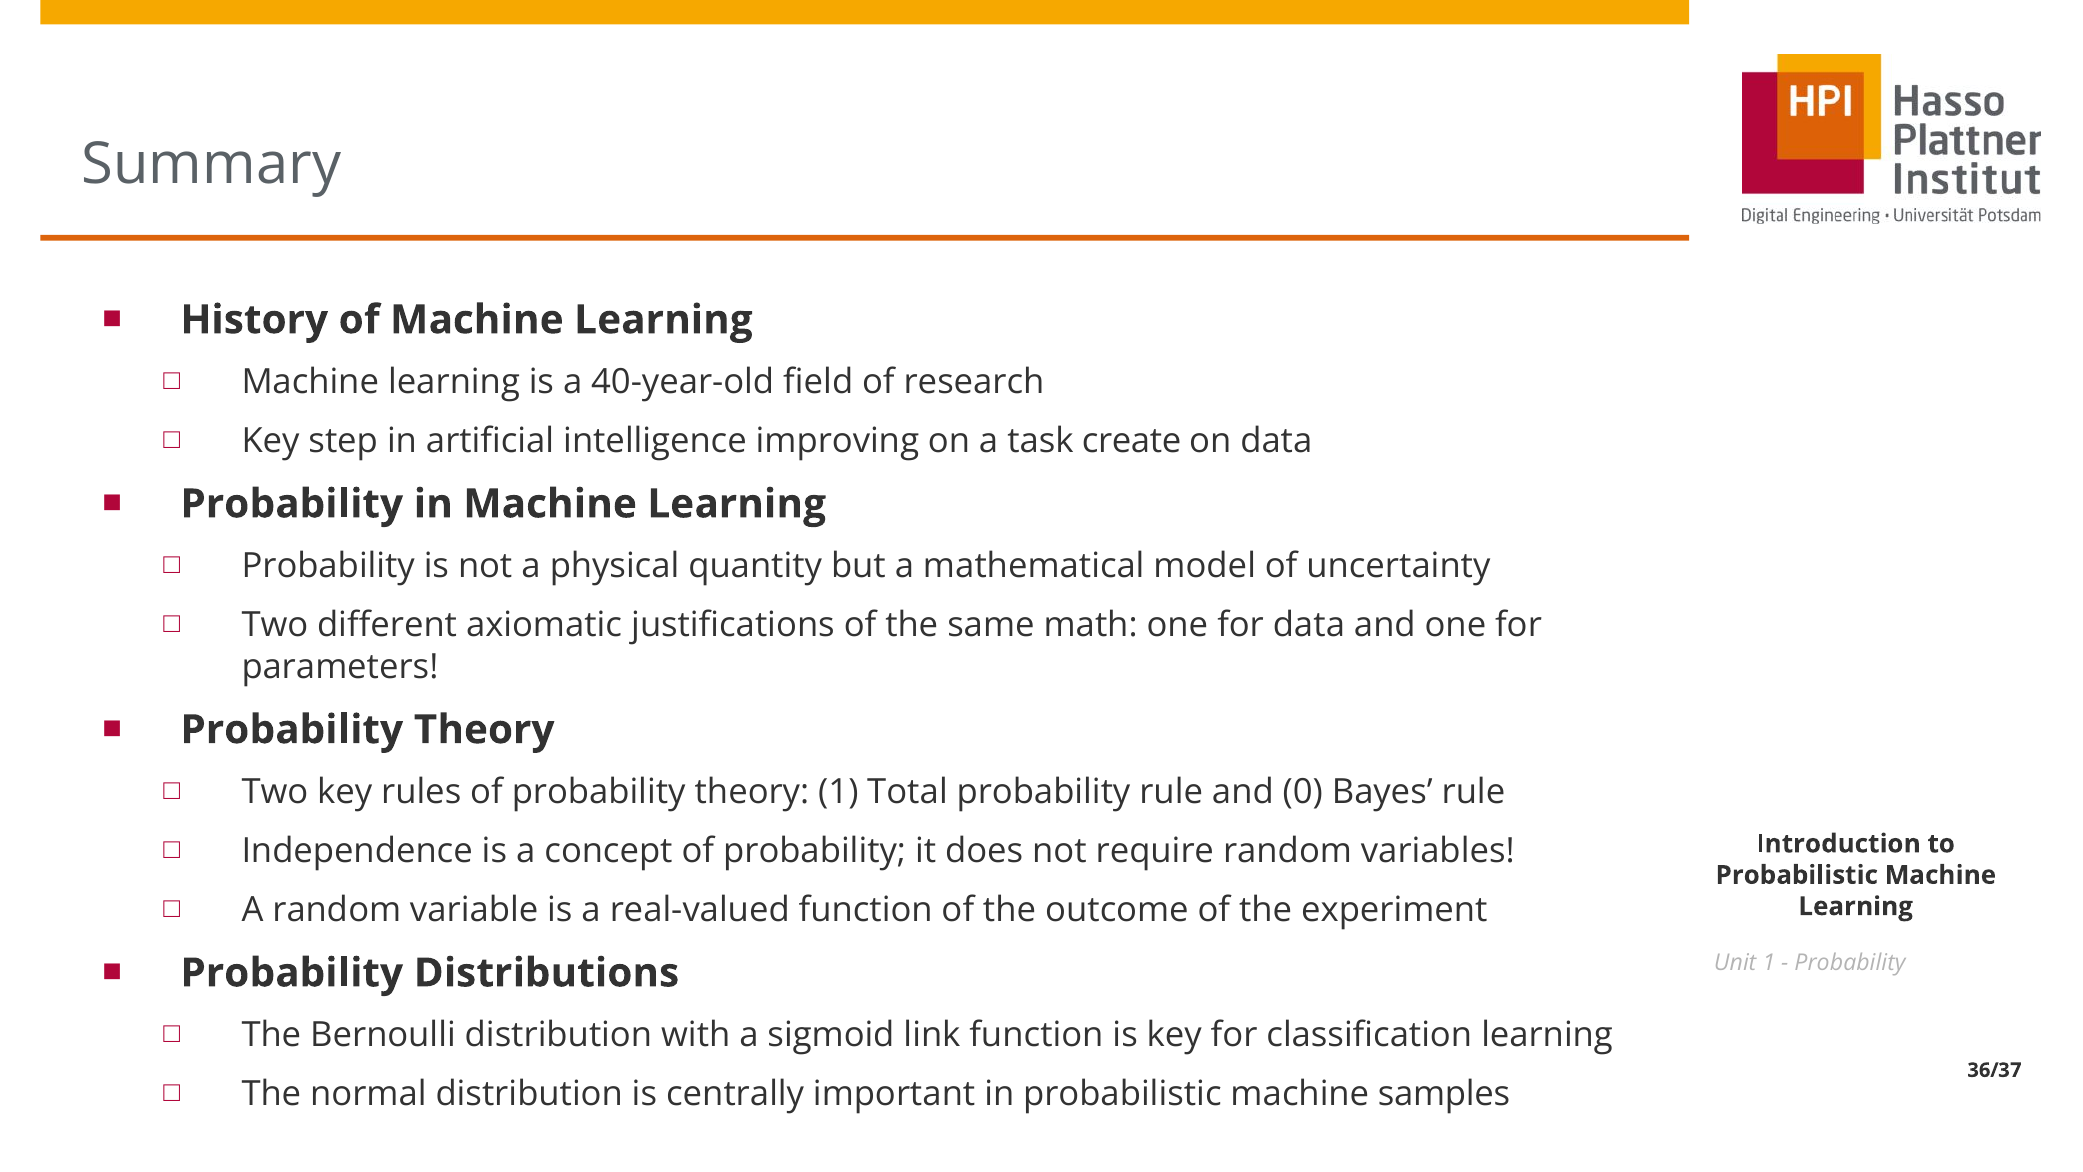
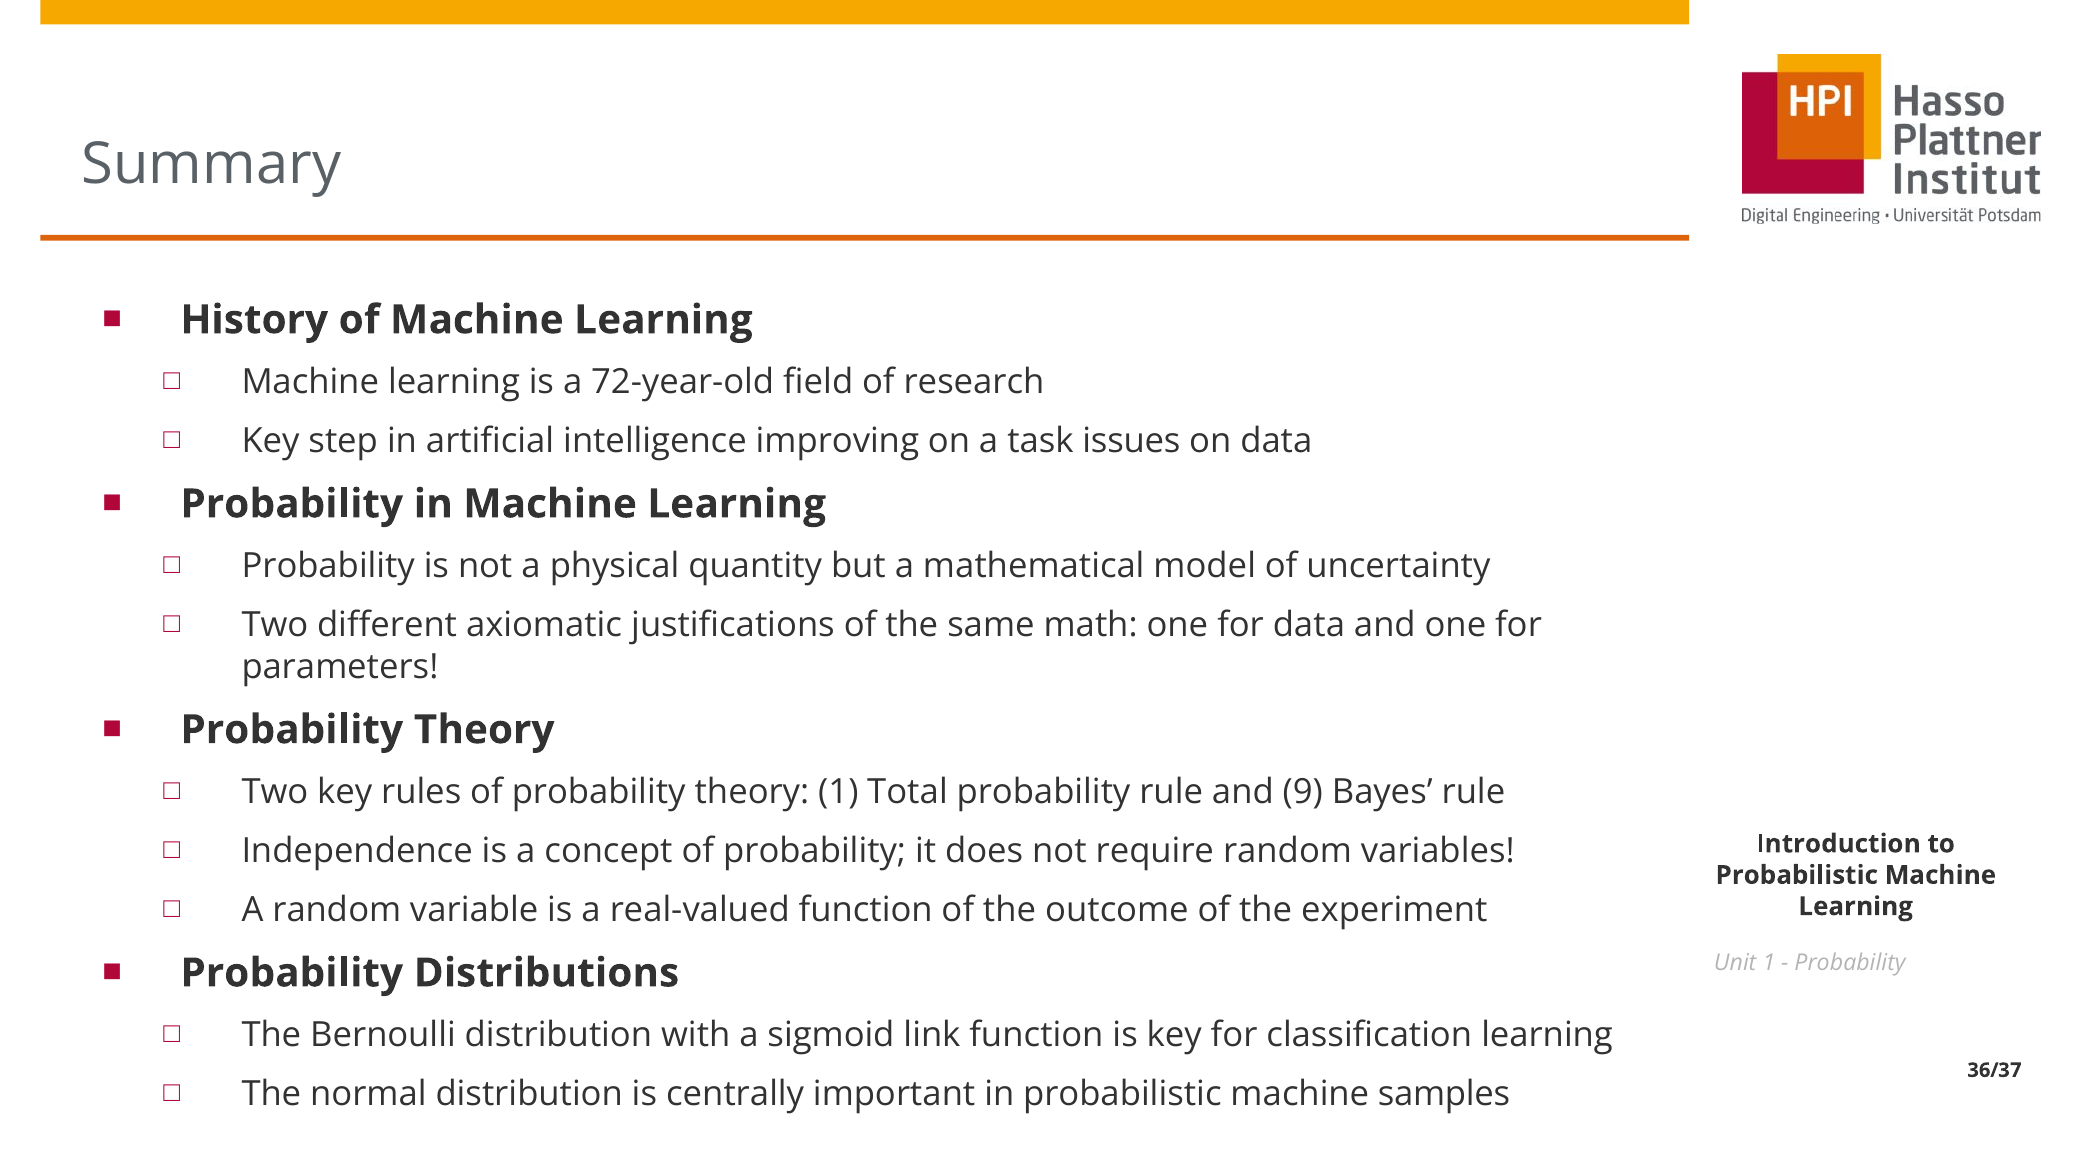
40-year-old: 40-year-old -> 72-year-old (683, 382)
create: create -> issues (1131, 441)
0: 0 -> 9 (1303, 792)
